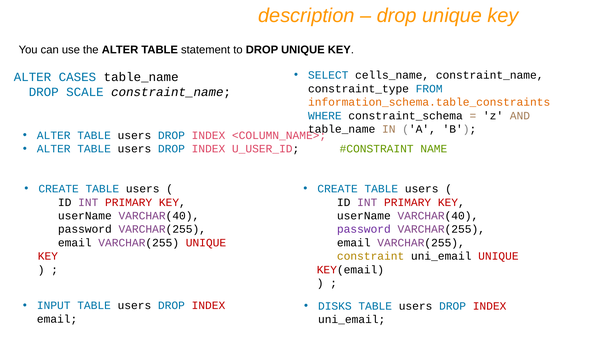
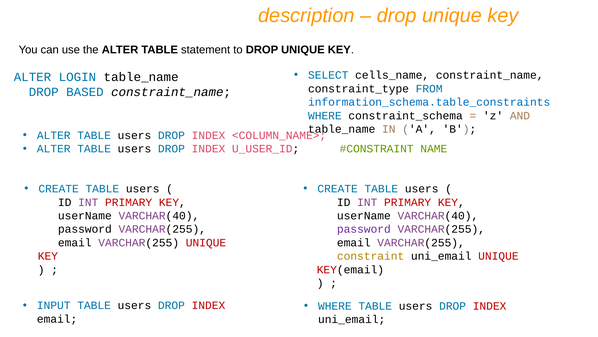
CASES: CASES -> LOGIN (77, 77)
SCALE: SCALE -> BASED (85, 92)
information_schema.table_constraints colour: orange -> blue (429, 102)
DISKS: DISKS -> WHERE (335, 305)
